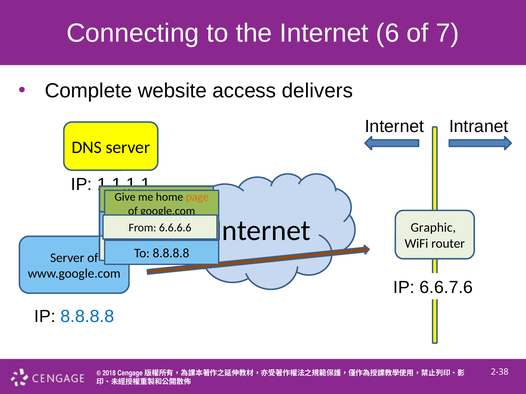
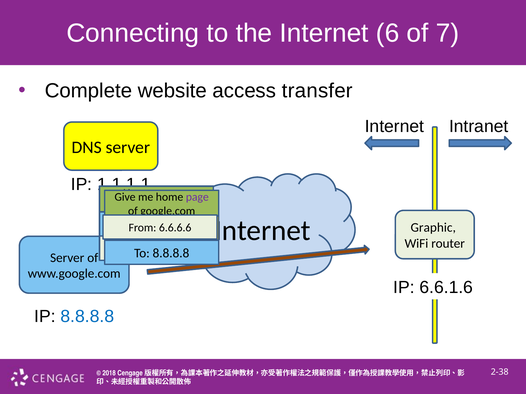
delivers: delivers -> transfer (317, 91)
page colour: orange -> purple (197, 197)
6.6.7.6: 6.6.7.6 -> 6.6.1.6 (446, 288)
